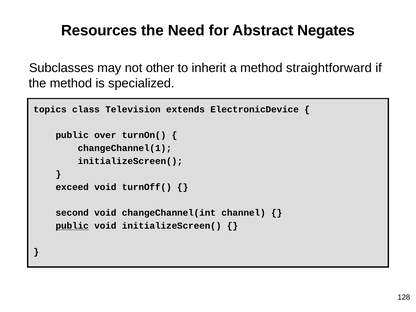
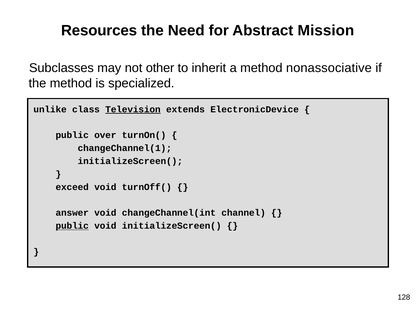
Negates: Negates -> Mission (326, 31)
straightforward: straightforward -> nonassociative (329, 68)
topics: topics -> unlike (50, 109)
Television underline: none -> present (133, 109)
second: second -> answer (72, 213)
